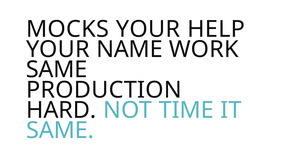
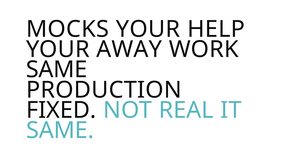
NAME: NAME -> AWAY (129, 50)
HARD: HARD -> FIXED (61, 110)
TIME: TIME -> REAL (186, 110)
